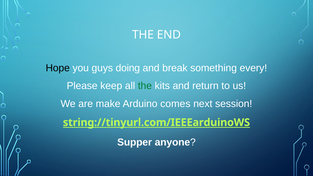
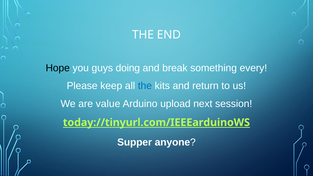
the colour: green -> blue (145, 86)
make: make -> value (108, 104)
comes: comes -> upload (175, 104)
string://tinyurl.com/IEEEarduinoWS: string://tinyurl.com/IEEEarduinoWS -> today://tinyurl.com/IEEEarduinoWS (156, 123)
